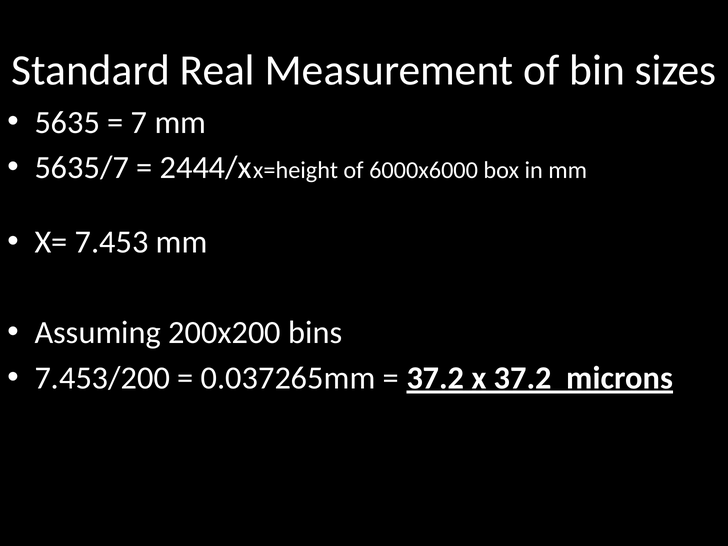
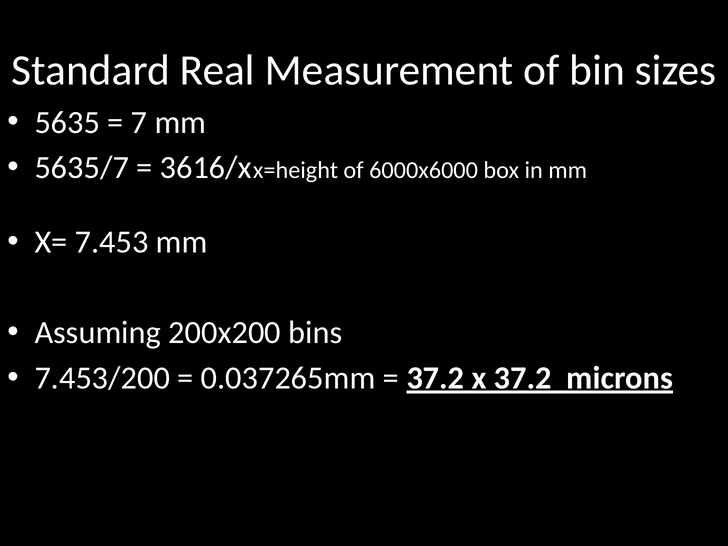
2444/x: 2444/x -> 3616/x (206, 168)
